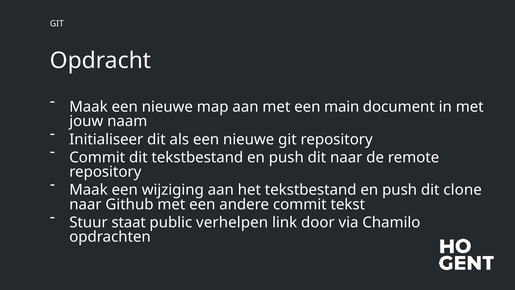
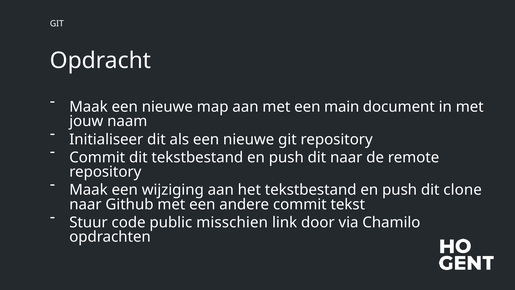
staat: staat -> code (129, 222)
verhelpen: verhelpen -> misschien (232, 222)
